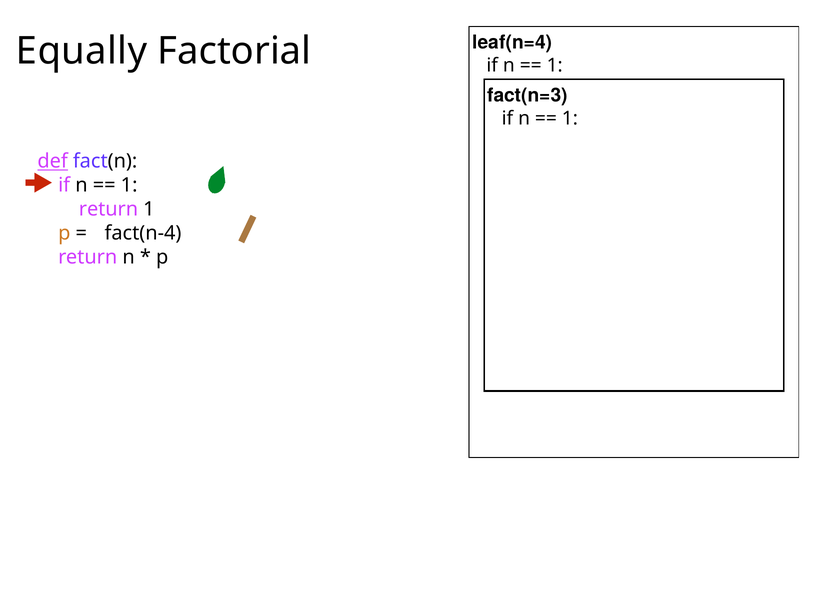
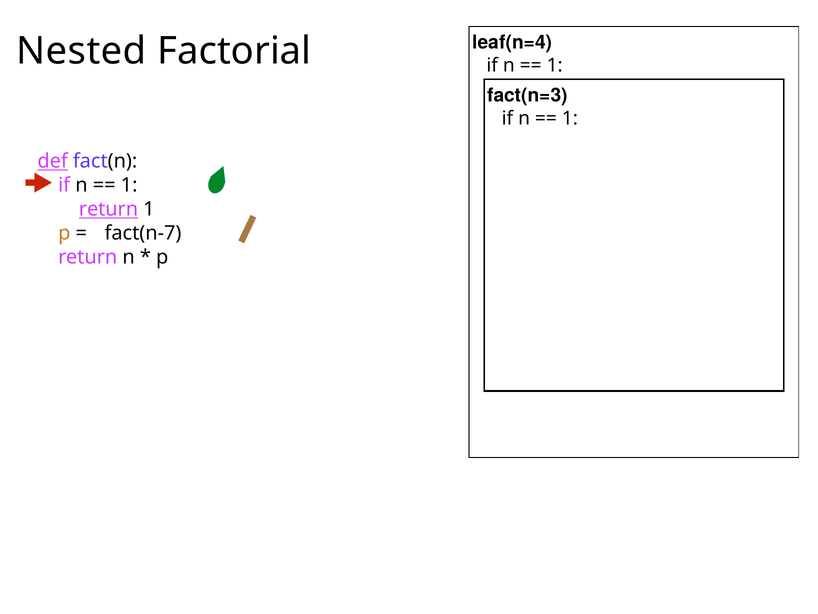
Equally: Equally -> Nested (82, 51)
return underline: none -> present (108, 209)
fact(n-4: fact(n-4 -> fact(n-7 (143, 233)
